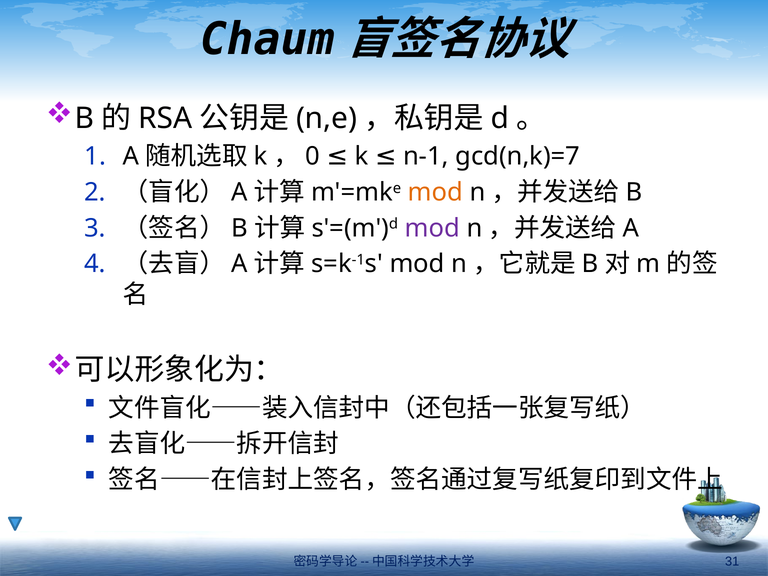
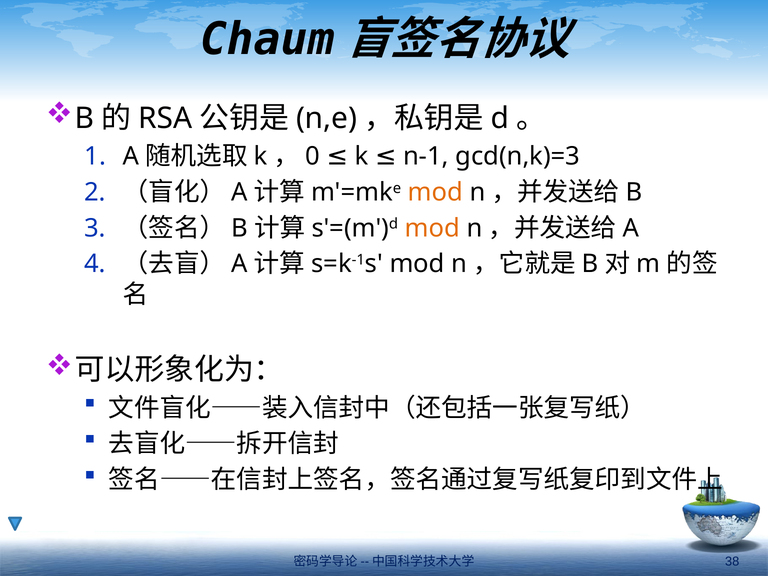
gcd(n,k)=7: gcd(n,k)=7 -> gcd(n,k)=3 (518, 156)
mod colour: purple -> orange (432, 228)
31: 31 -> 38 (732, 561)
